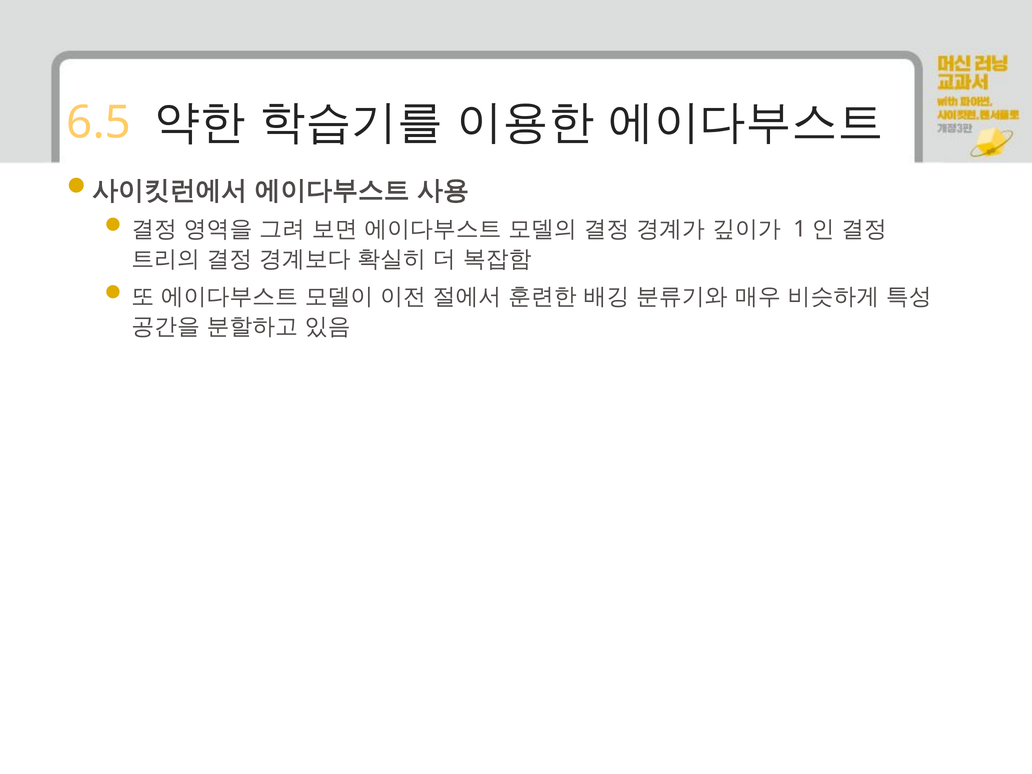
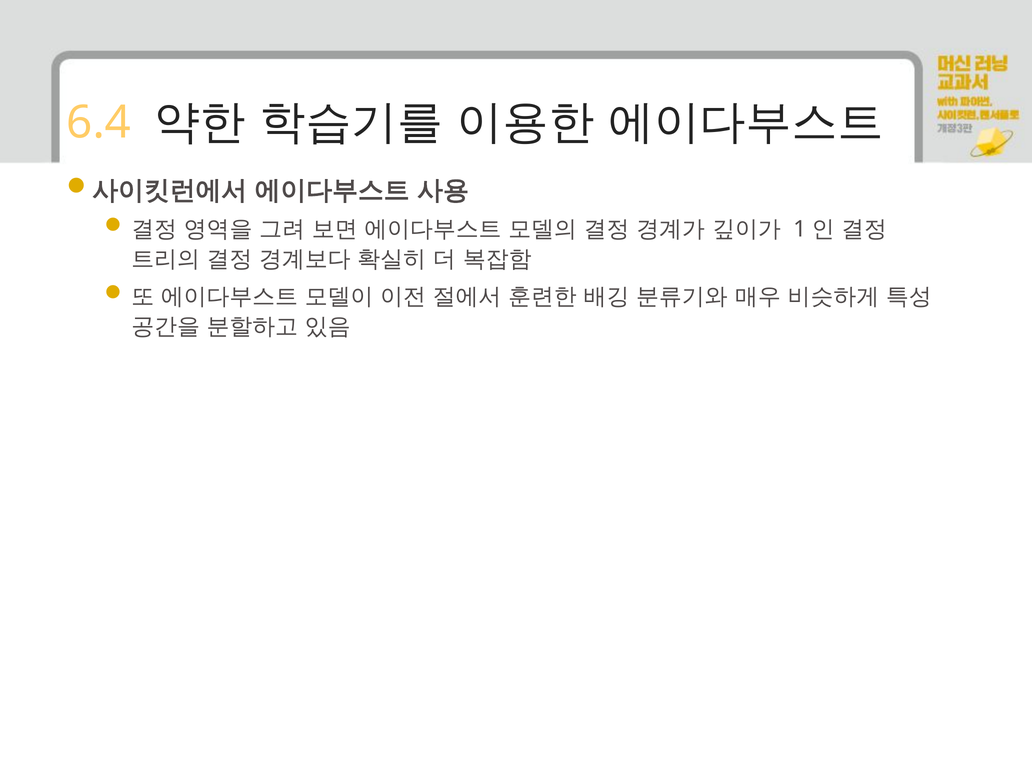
6.5: 6.5 -> 6.4 (99, 123)
